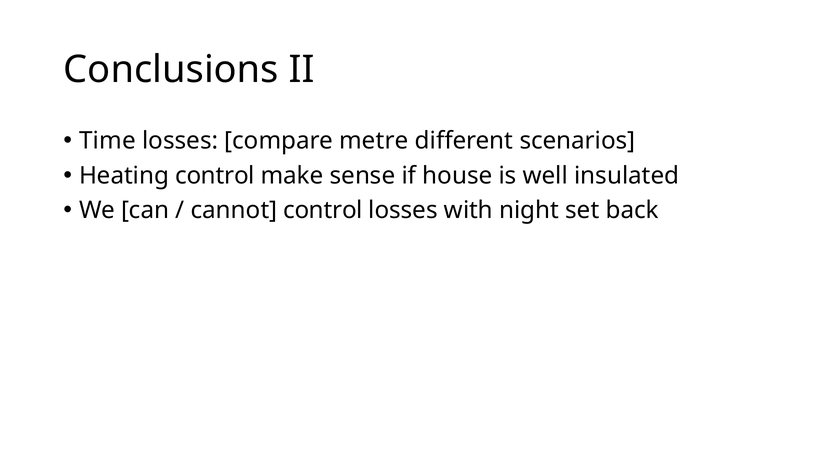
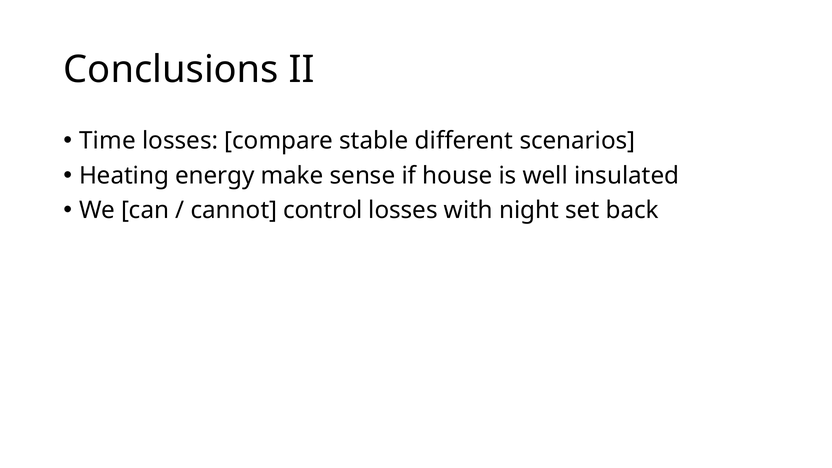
metre: metre -> stable (374, 141)
Heating control: control -> energy (215, 176)
